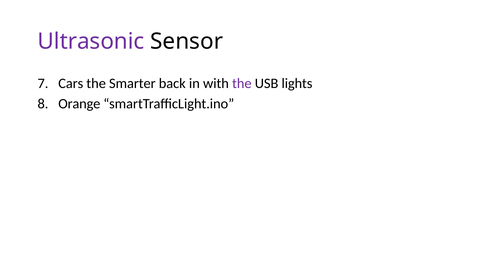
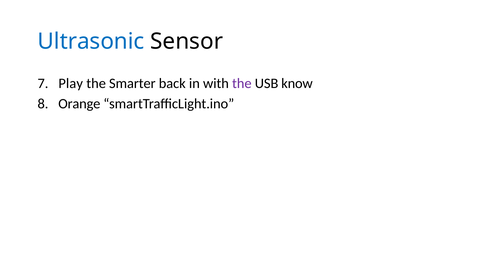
Ultrasonic colour: purple -> blue (91, 41)
Cars: Cars -> Play (71, 83)
lights: lights -> know (297, 83)
